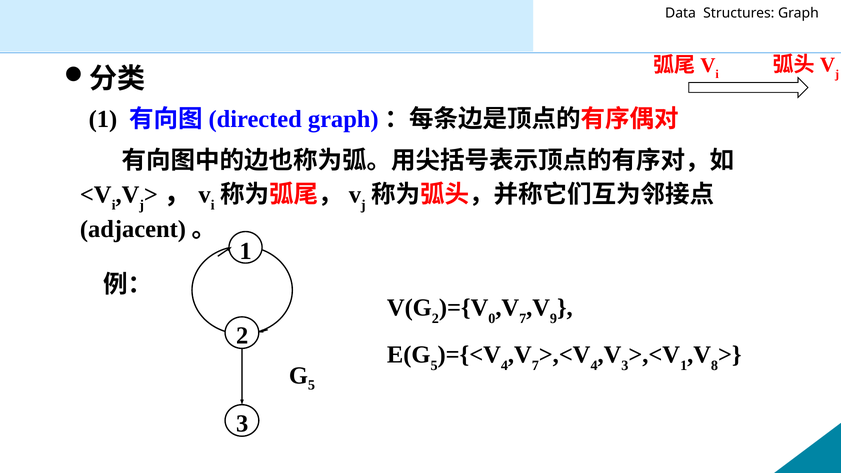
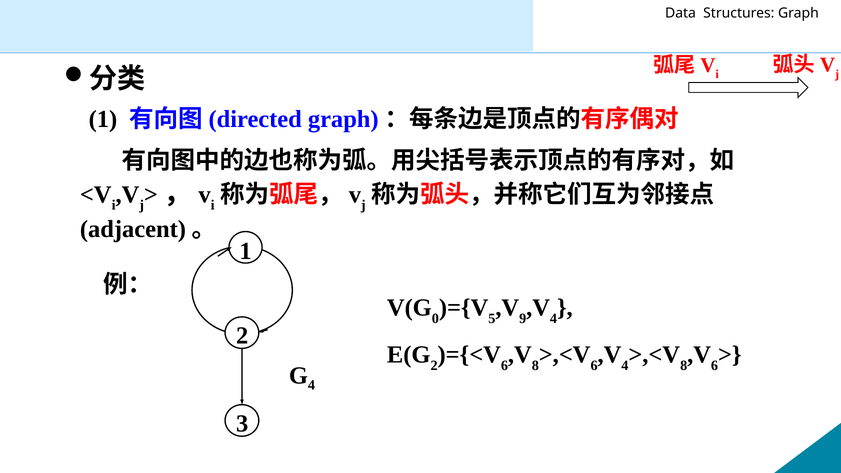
2: 2 -> 0 (435, 318)
0: 0 -> 5 (492, 318)
7: 7 -> 9 (523, 318)
9: 9 -> 4 (553, 318)
5: 5 -> 2 (434, 365)
4: 4 -> 6 (505, 365)
7: 7 -> 8 (535, 365)
4: 4 -> 6 (594, 365)
3: 3 -> 4 (625, 365)
1: 1 -> 8 (684, 365)
8: 8 -> 6 (714, 365)
5: 5 -> 4 (312, 385)
